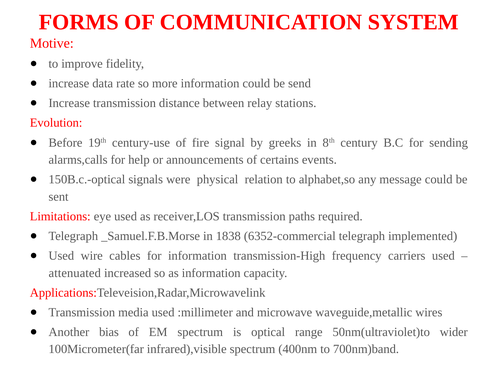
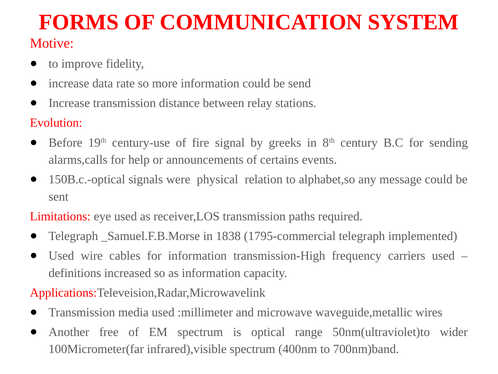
6352-commercial: 6352-commercial -> 1795-commercial (290, 236)
attenuated: attenuated -> definitions (75, 273)
bias: bias -> free (109, 332)
